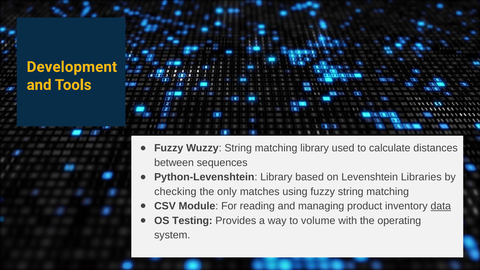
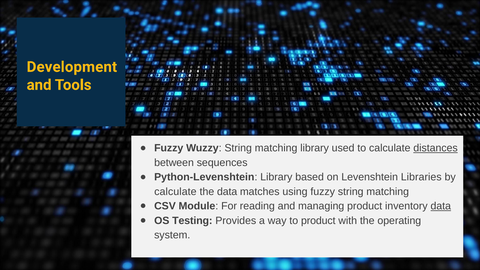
distances underline: none -> present (436, 148)
checking: checking -> calculate (175, 192)
the only: only -> data (227, 192)
to volume: volume -> product (318, 221)
